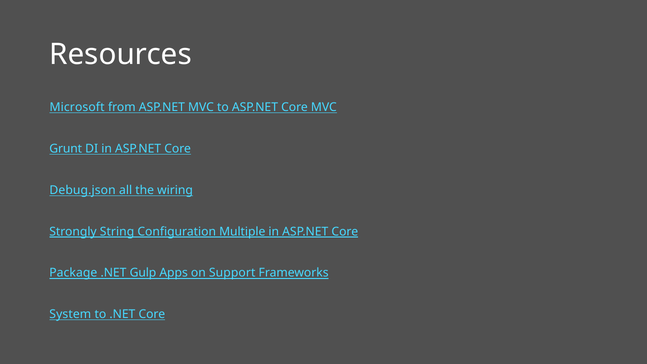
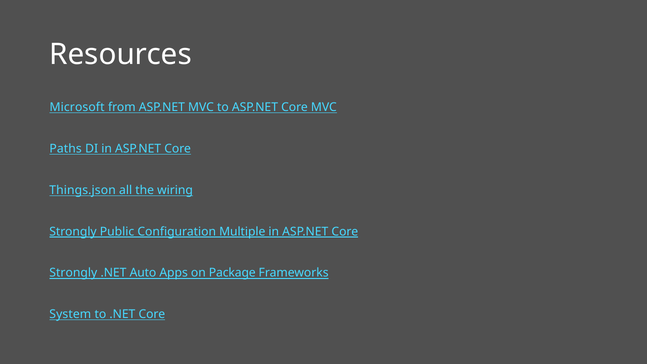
Grunt: Grunt -> Paths (66, 149)
Debug.json: Debug.json -> Things.json (83, 190)
String: String -> Public (117, 231)
Package: Package -> Strongly (73, 273)
Gulp: Gulp -> Auto (143, 273)
Support: Support -> Package (232, 273)
